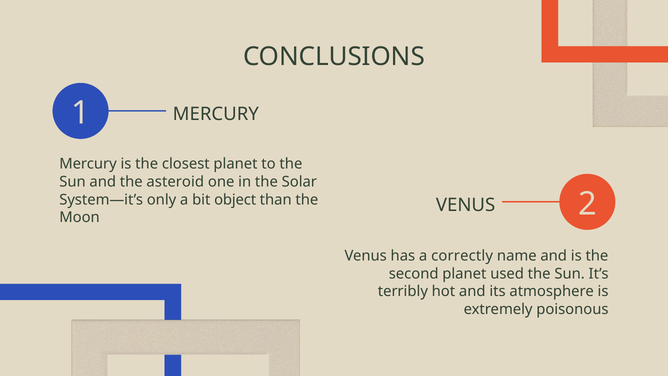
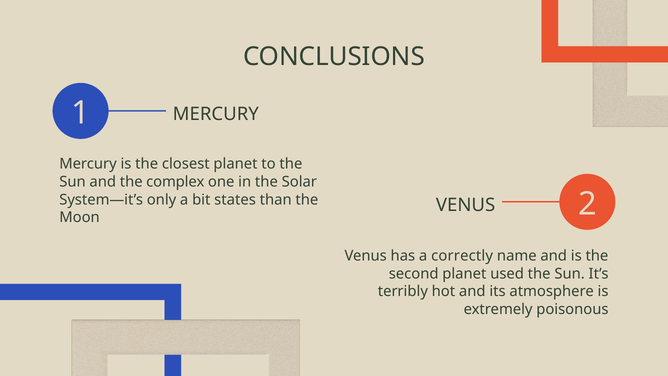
asteroid: asteroid -> complex (175, 182)
object: object -> states (235, 200)
